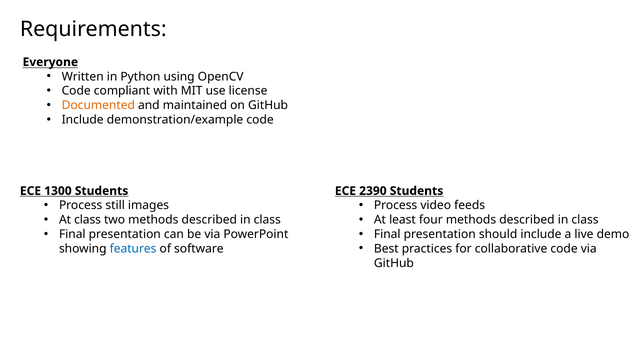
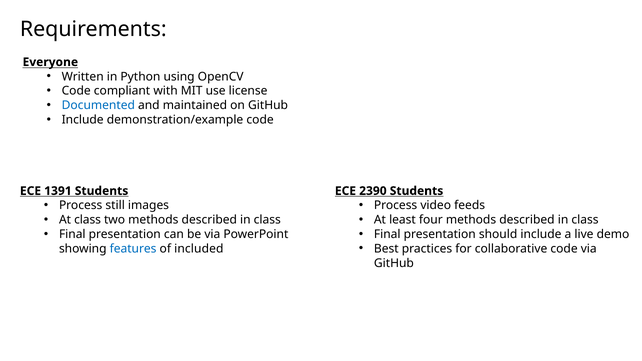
Documented colour: orange -> blue (98, 105)
1300: 1300 -> 1391 (58, 191)
software: software -> included (199, 249)
